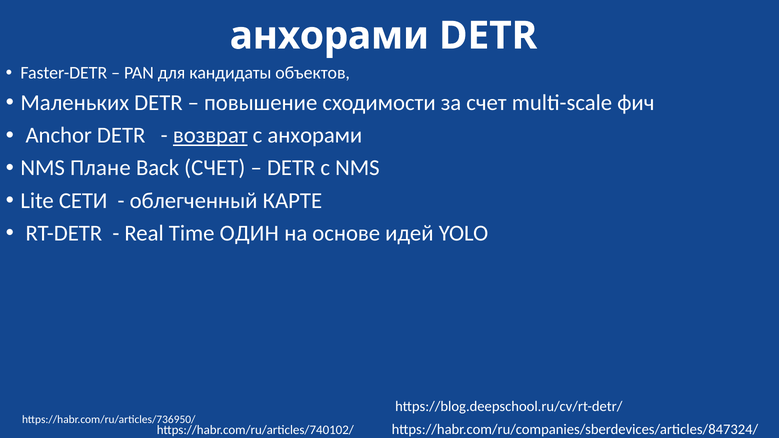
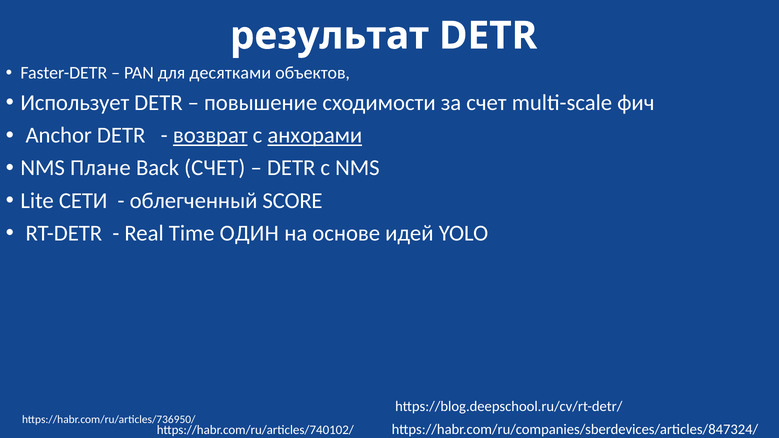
анхорами: анхорами -> результат (329, 36)
кандидаты: кандидаты -> десятками (230, 73)
Маленьких: Маленьких -> Использует (75, 103)
анхорами underline: none -> present (315, 135)
КАРТЕ: КАРТЕ -> SCORE (293, 201)
